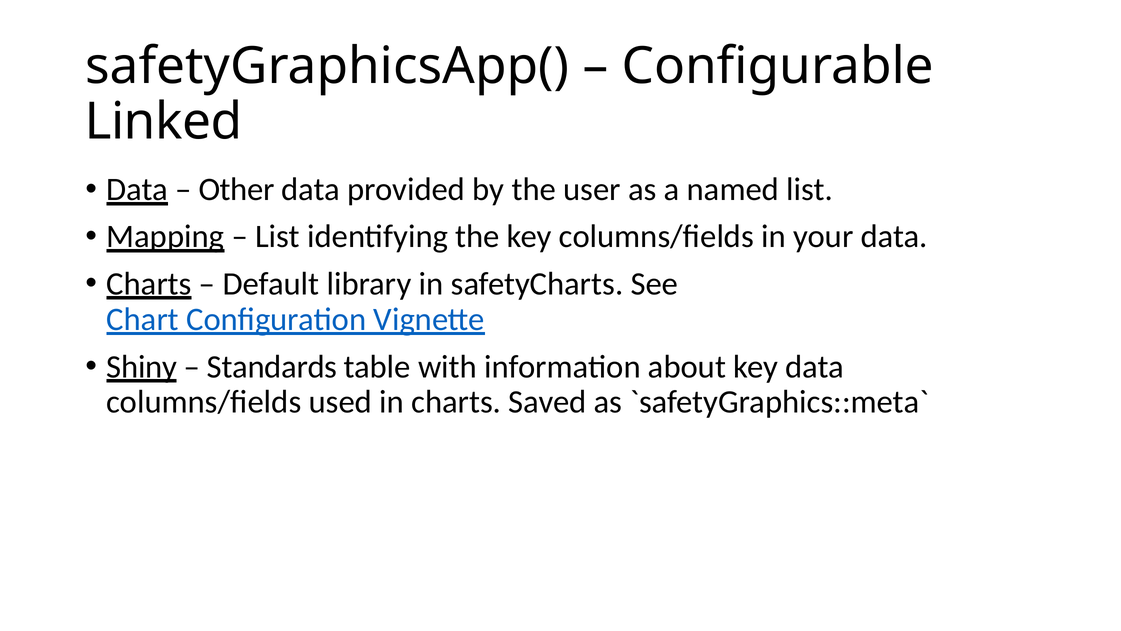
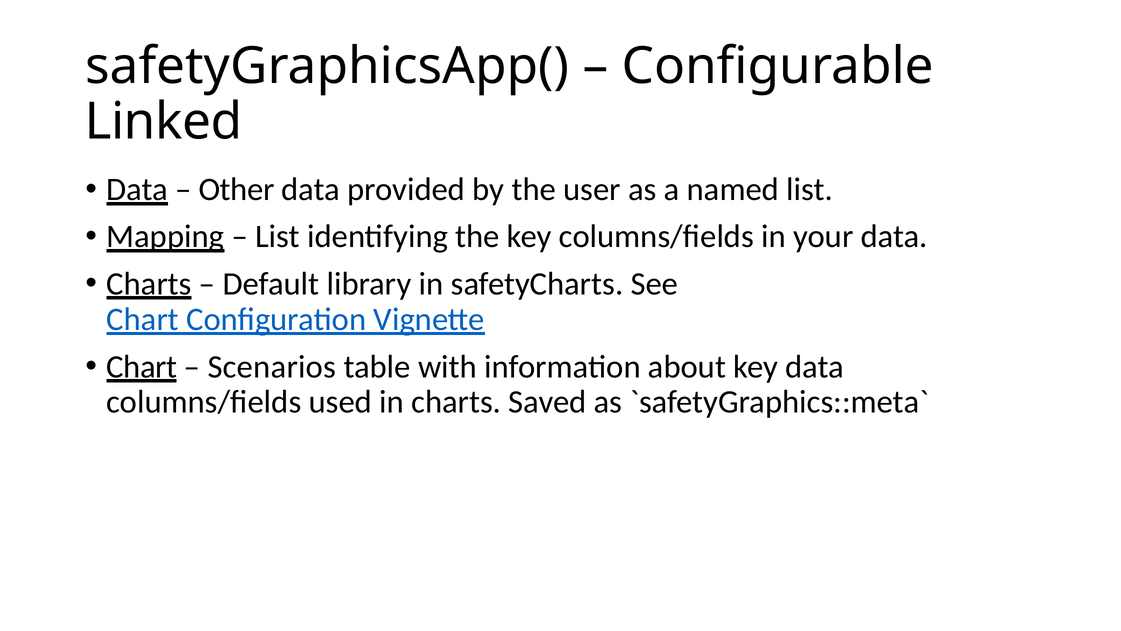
Shiny: Shiny -> Chart (142, 366)
Standards: Standards -> Scenarios (272, 366)
